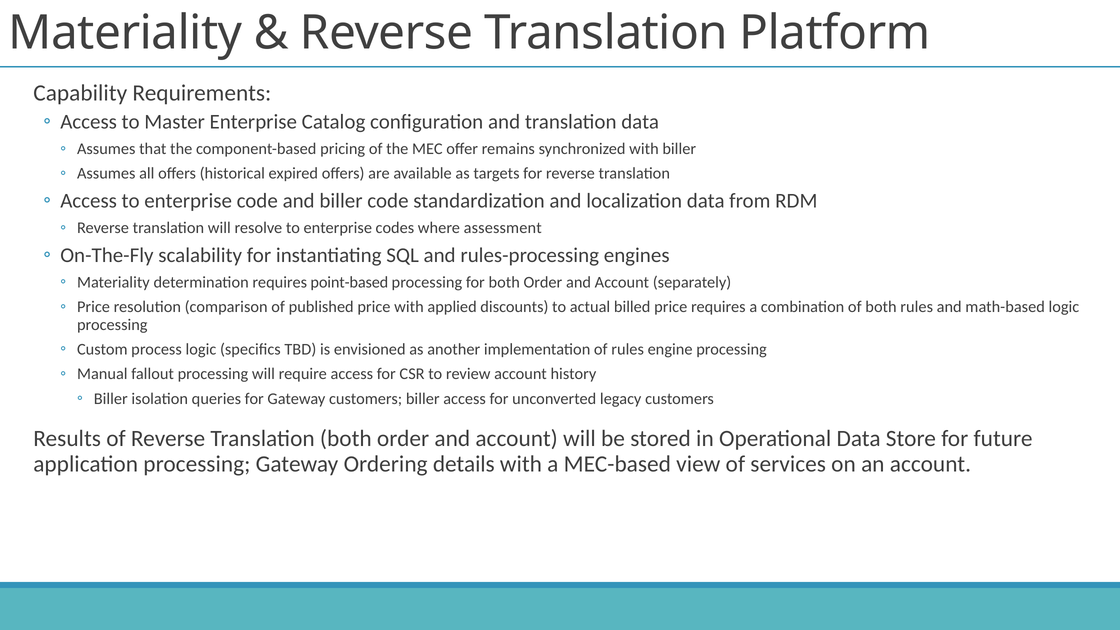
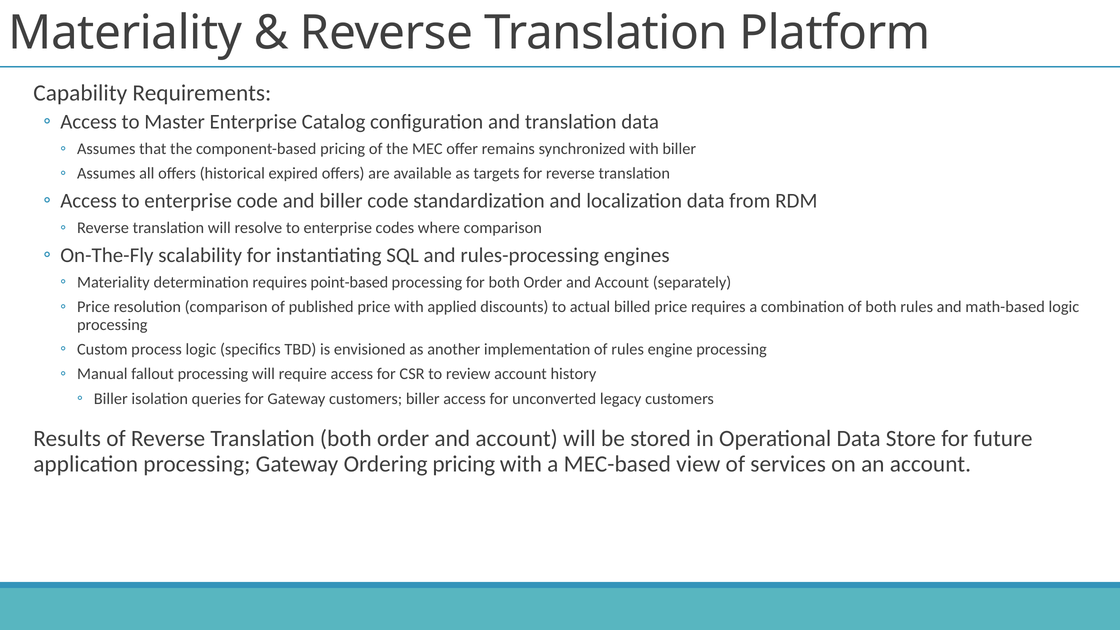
where assessment: assessment -> comparison (503, 228)
Ordering details: details -> pricing (464, 464)
